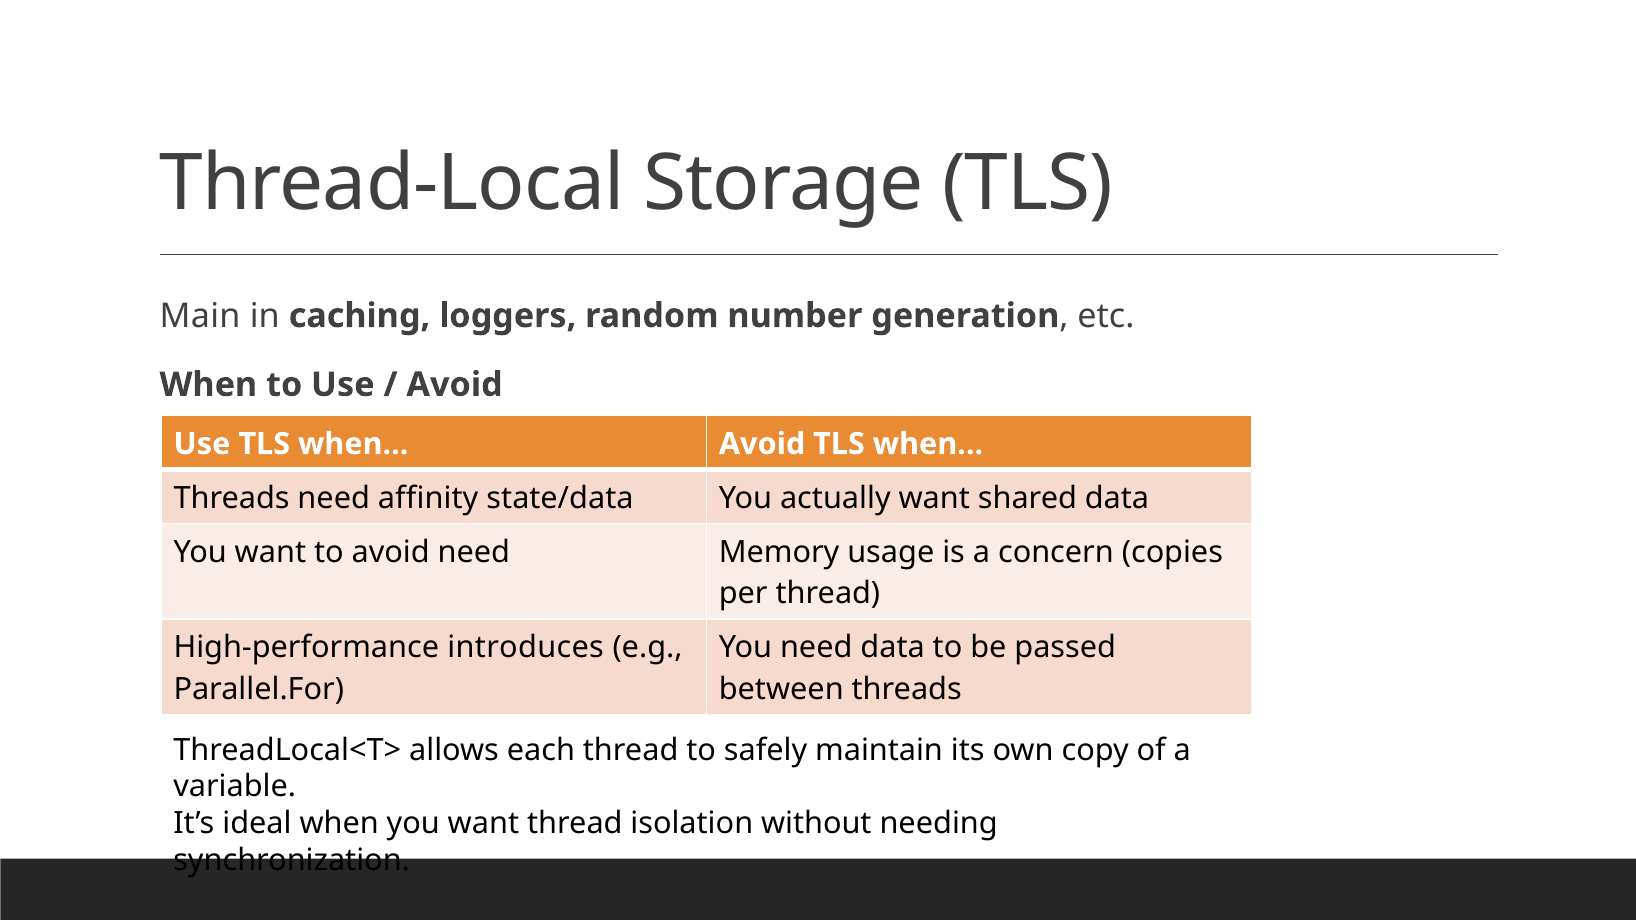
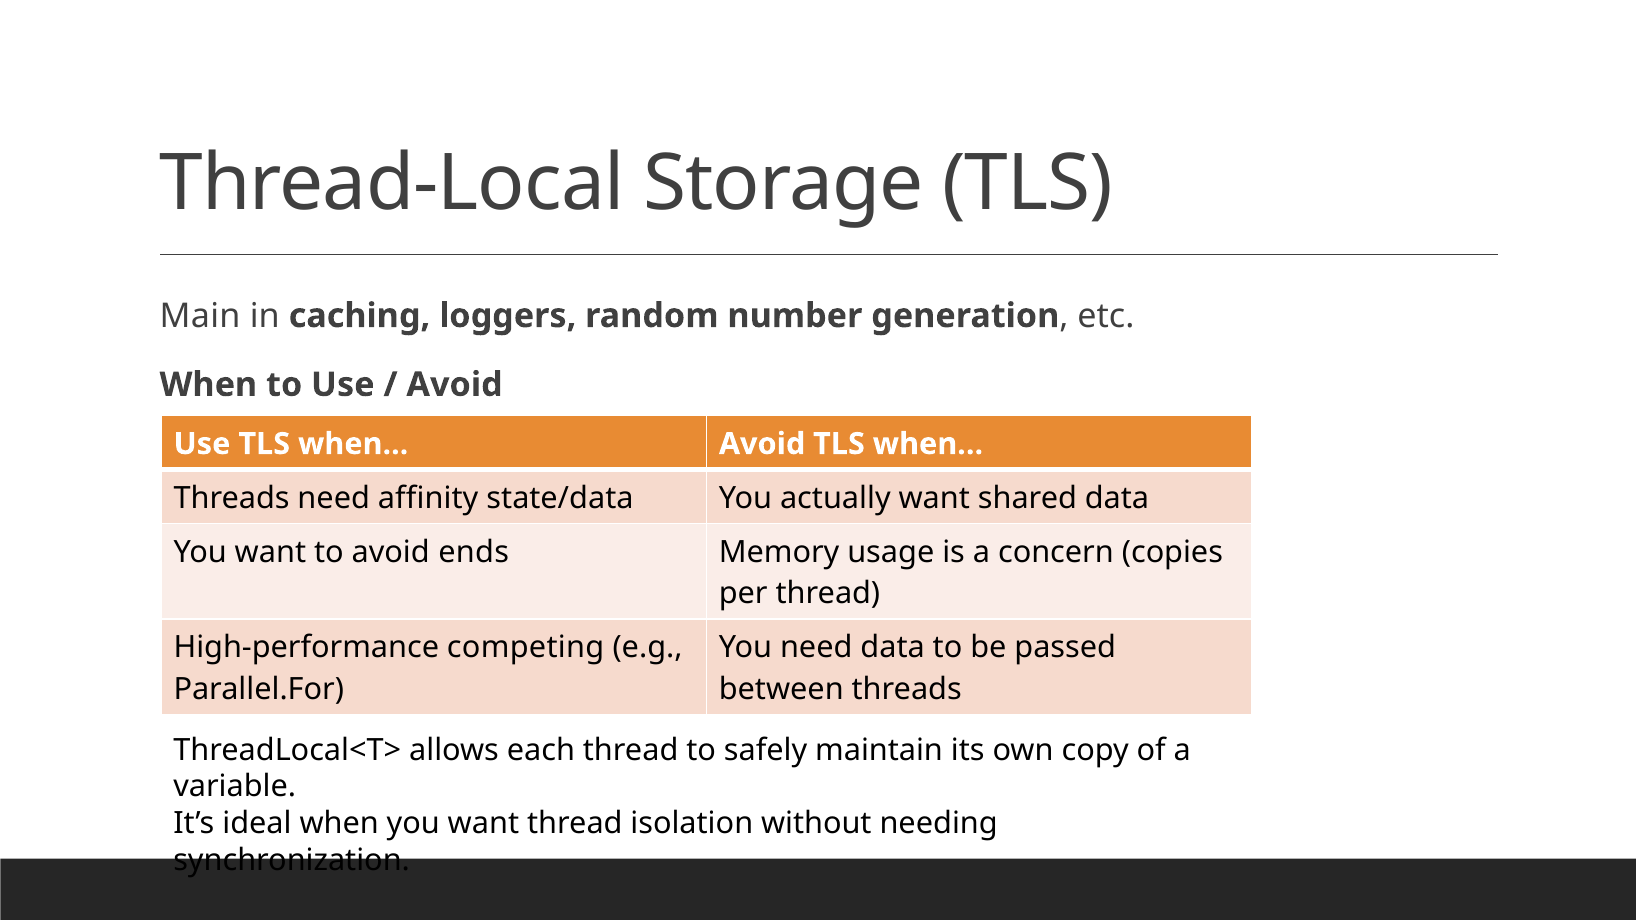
avoid need: need -> ends (474, 552)
introduces: introduces -> competing (526, 648)
